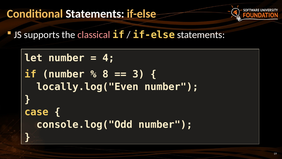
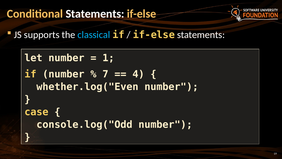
classical colour: pink -> light blue (94, 35)
4: 4 -> 1 (109, 58)
8: 8 -> 7 (106, 74)
3: 3 -> 4 (139, 74)
locally.log("Even: locally.log("Even -> whether.log("Even (88, 87)
